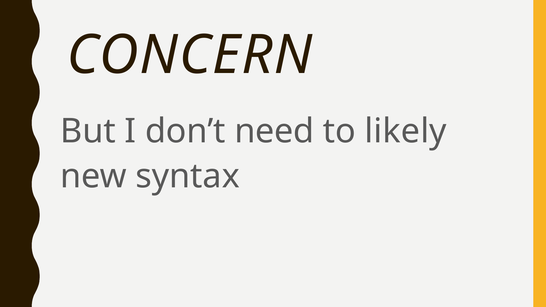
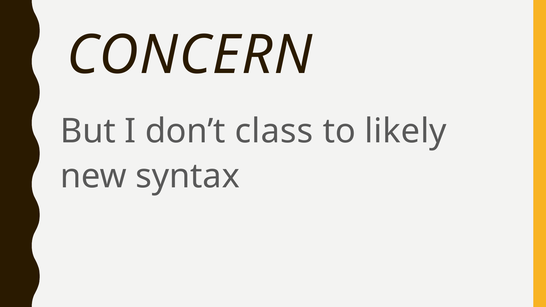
need: need -> class (274, 131)
